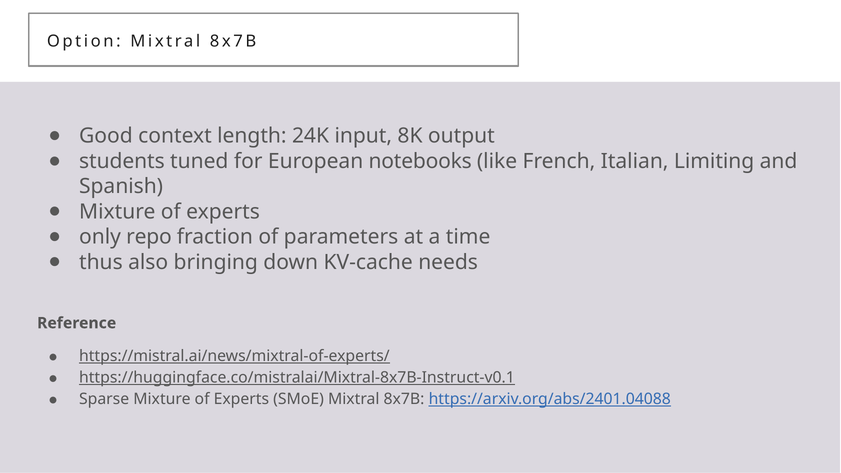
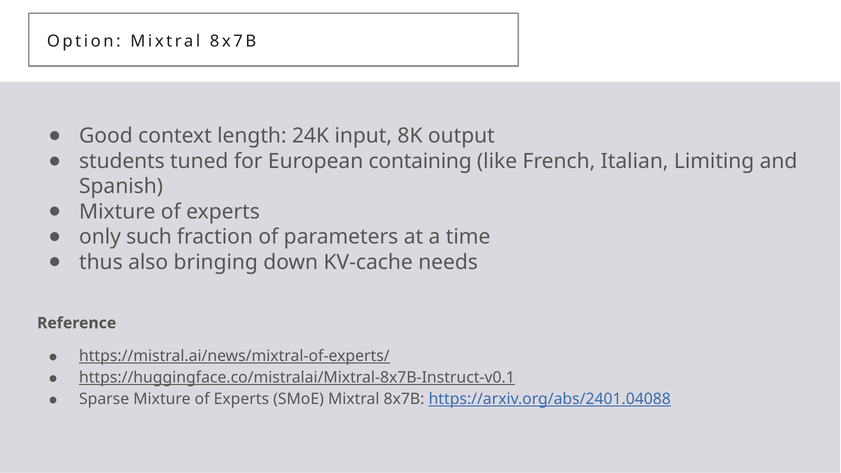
notebooks: notebooks -> containing (420, 161)
repo: repo -> such (149, 237)
